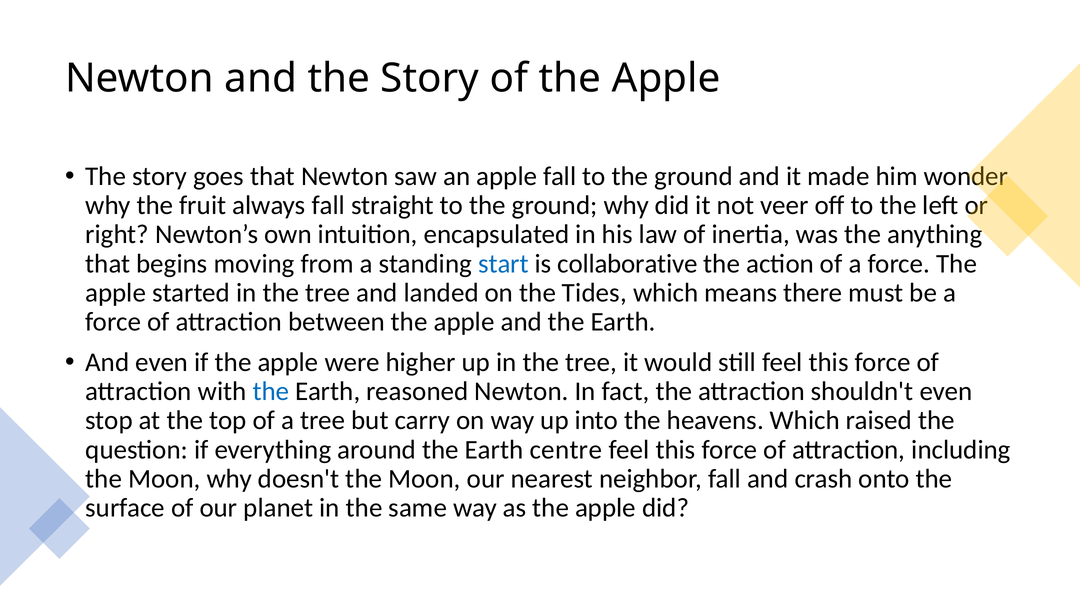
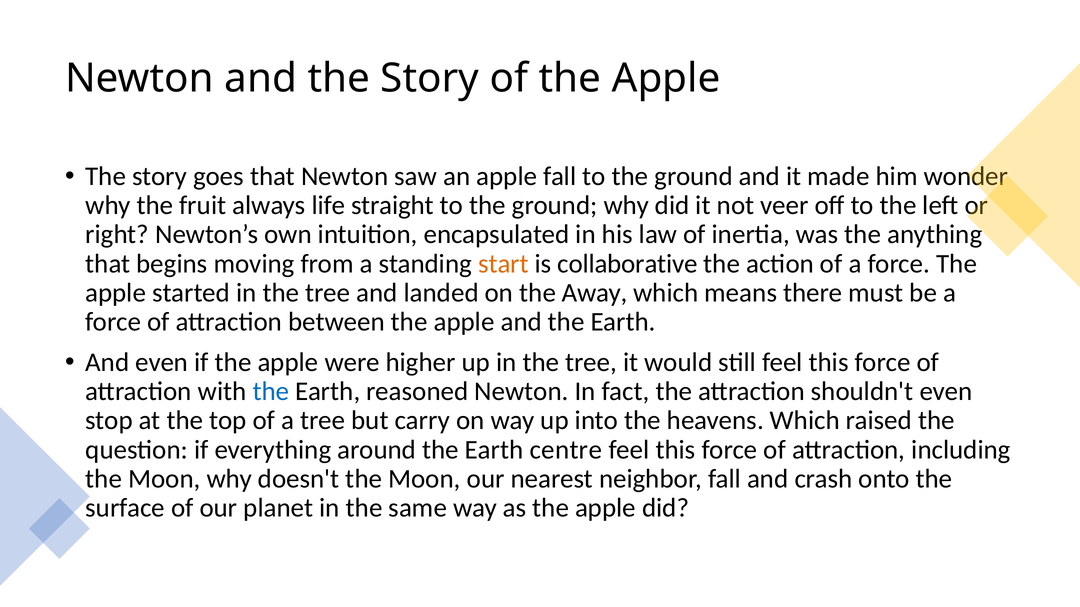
always fall: fall -> life (328, 206)
start colour: blue -> orange (503, 264)
Tides: Tides -> Away (595, 293)
